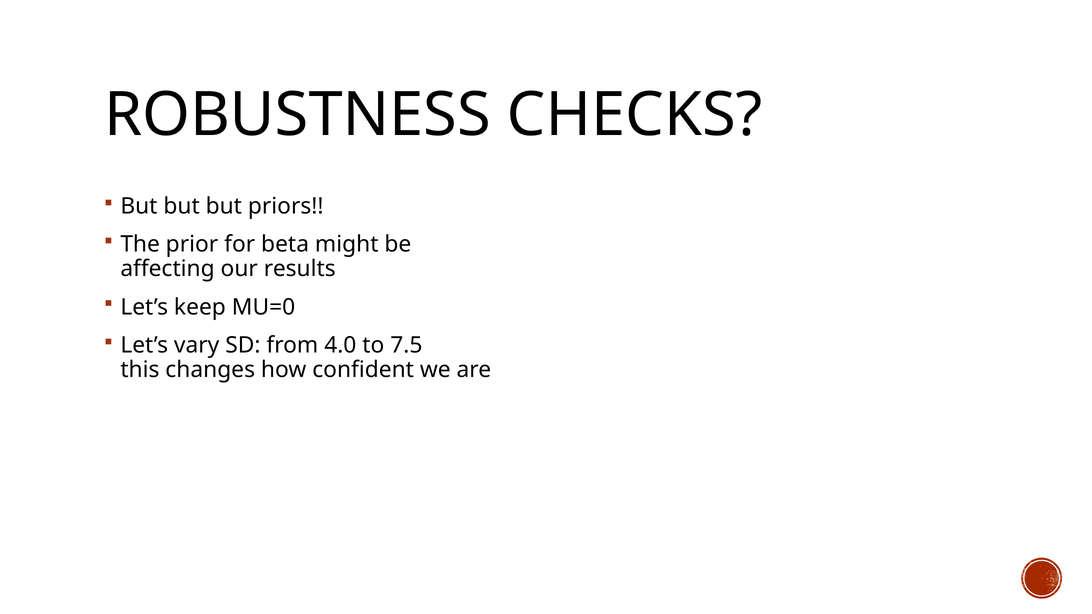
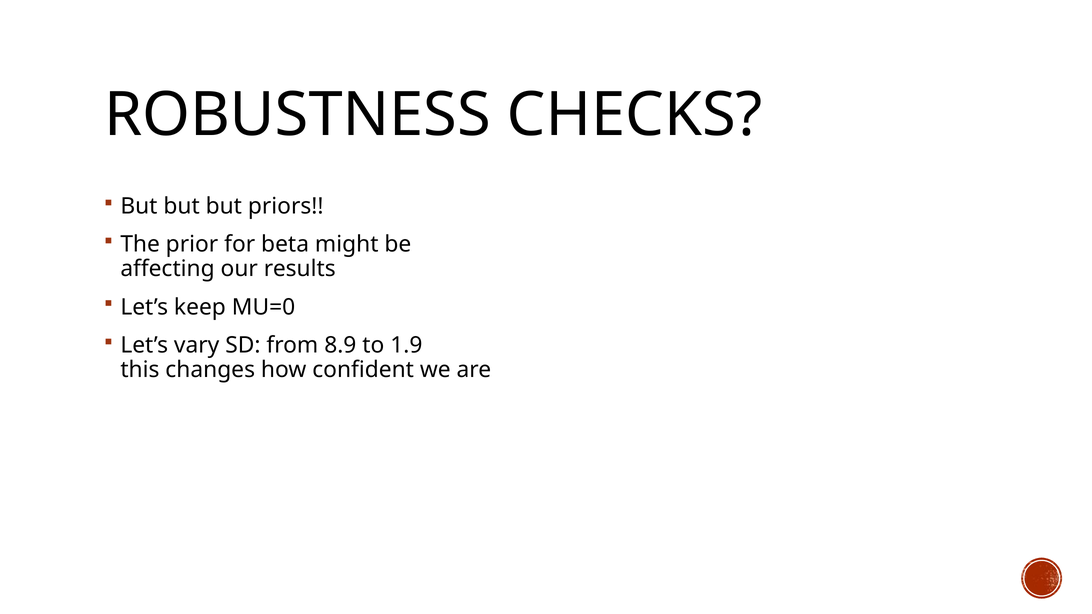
4.0: 4.0 -> 8.9 (340, 345)
7.5: 7.5 -> 1.9 (406, 345)
